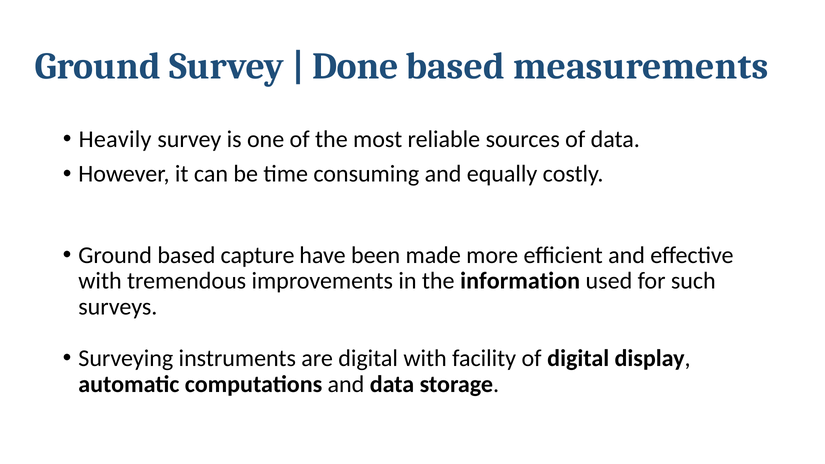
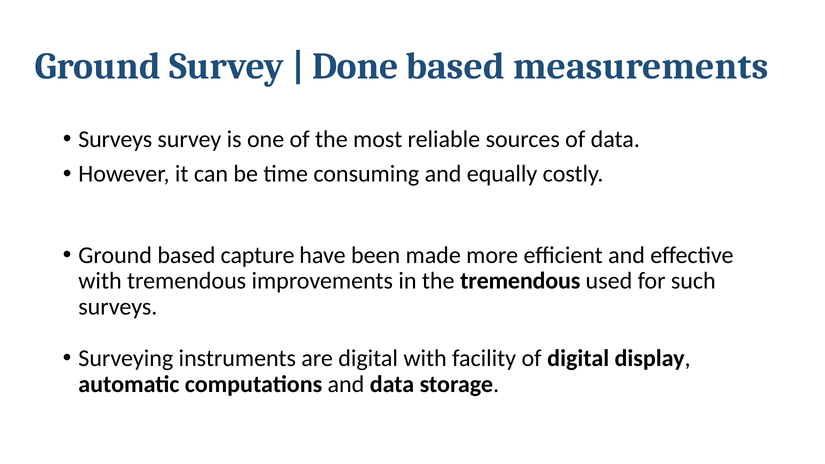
Heavily: Heavily -> Surveys (115, 139)
the information: information -> tremendous (520, 281)
